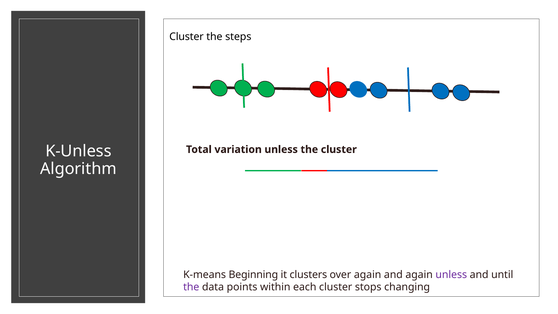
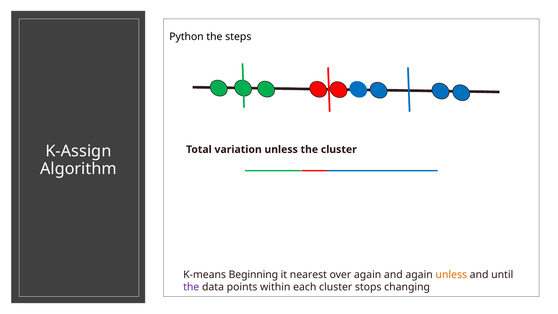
Cluster: Cluster -> Python (186, 37)
K-Unless: K-Unless -> K-Assign (78, 151)
clusters: clusters -> nearest (308, 274)
unless colour: purple -> orange (451, 274)
